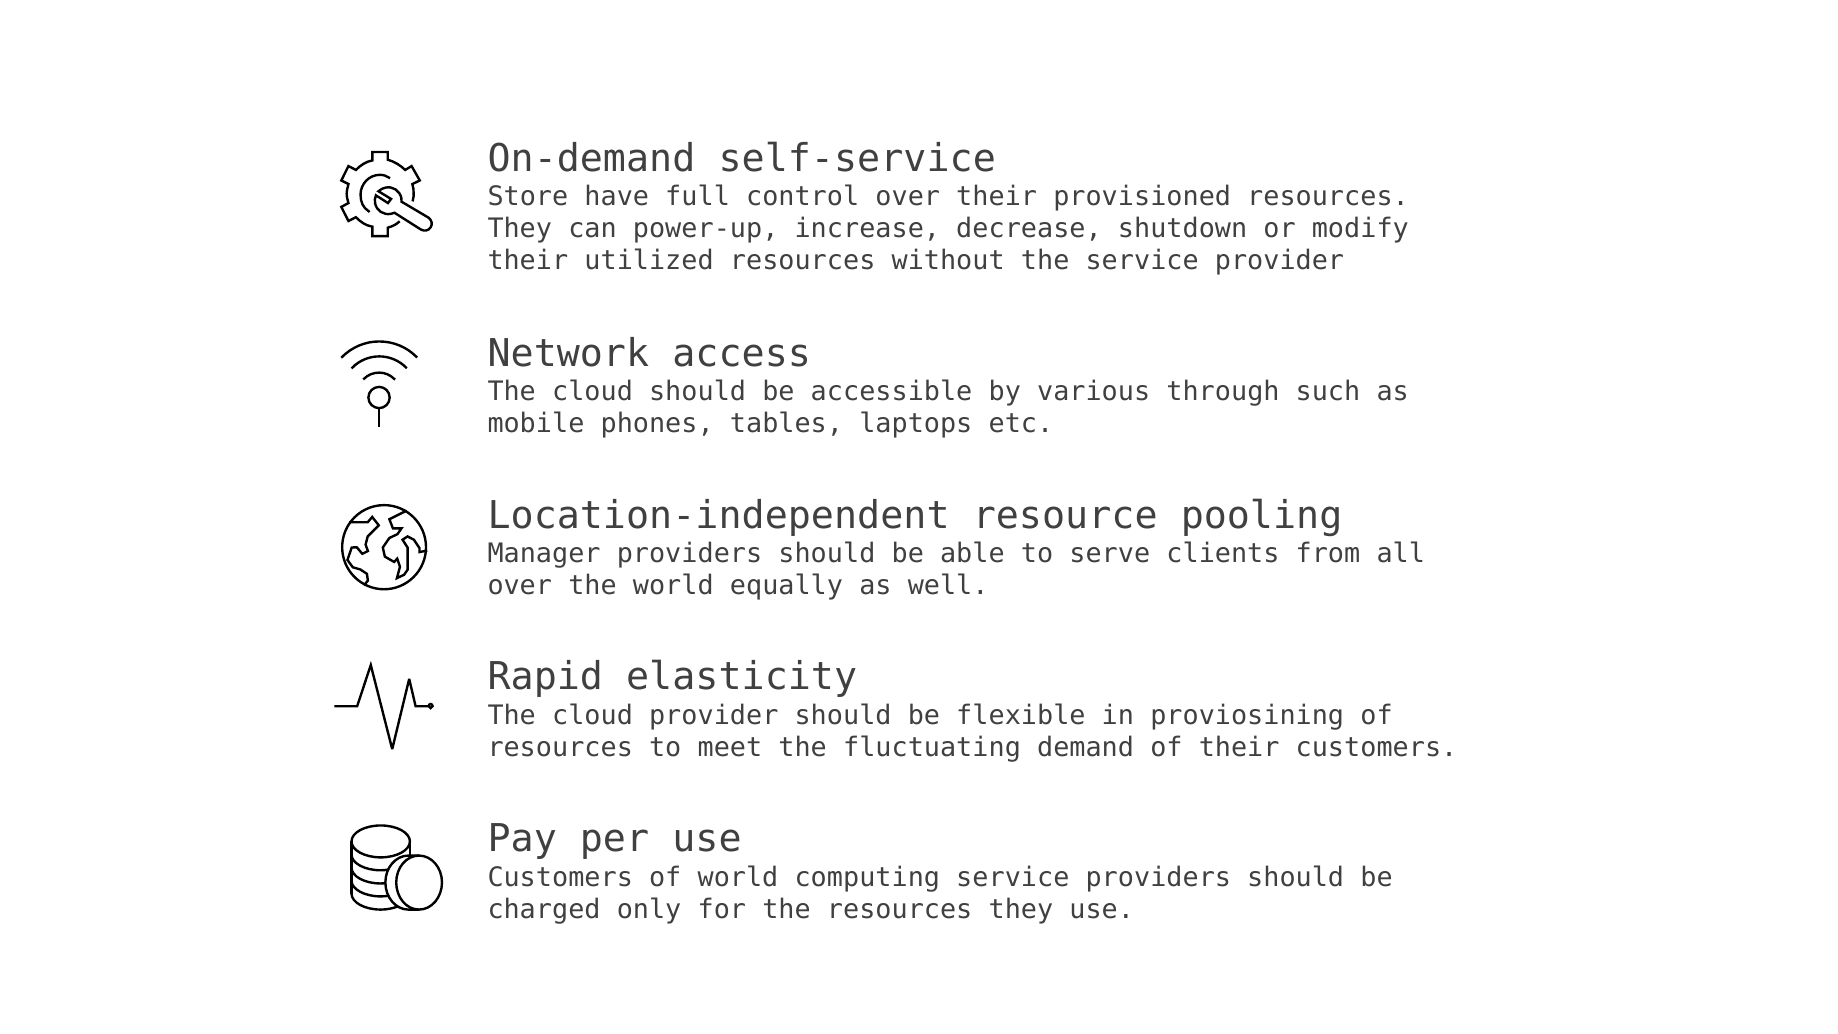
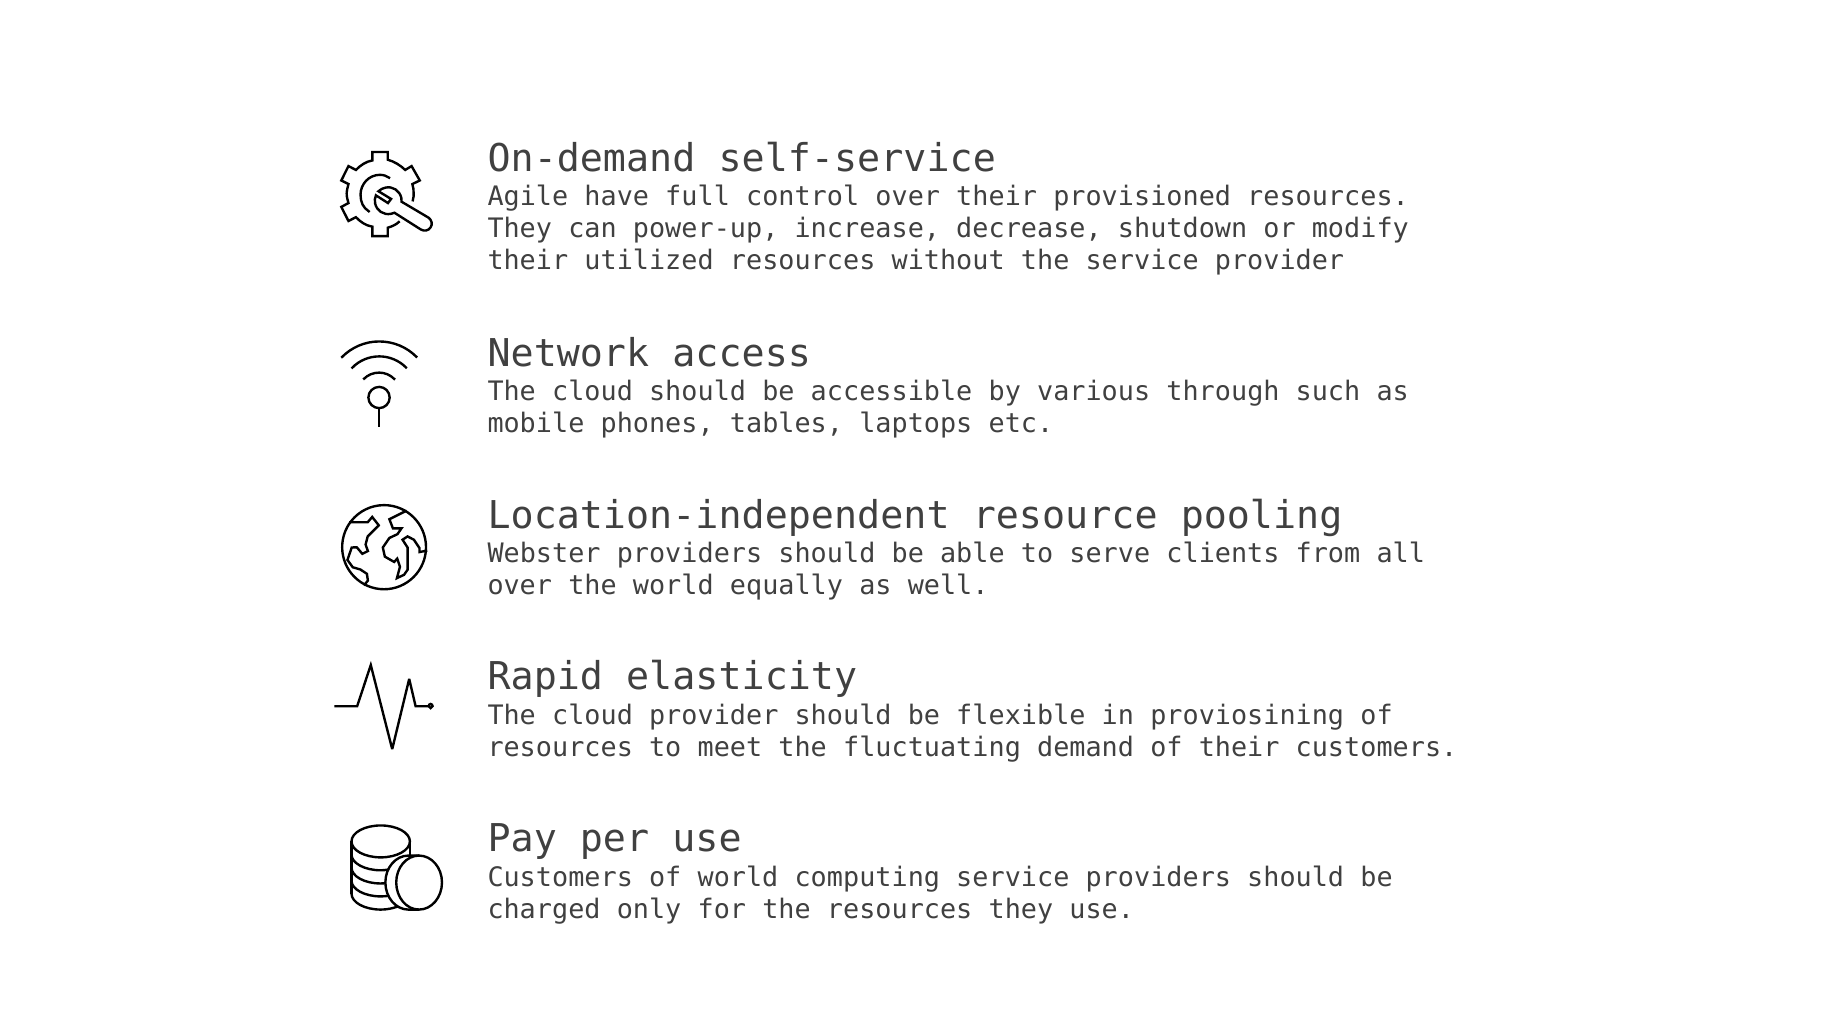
Store: Store -> Agile (528, 197)
Manager: Manager -> Webster (544, 554)
